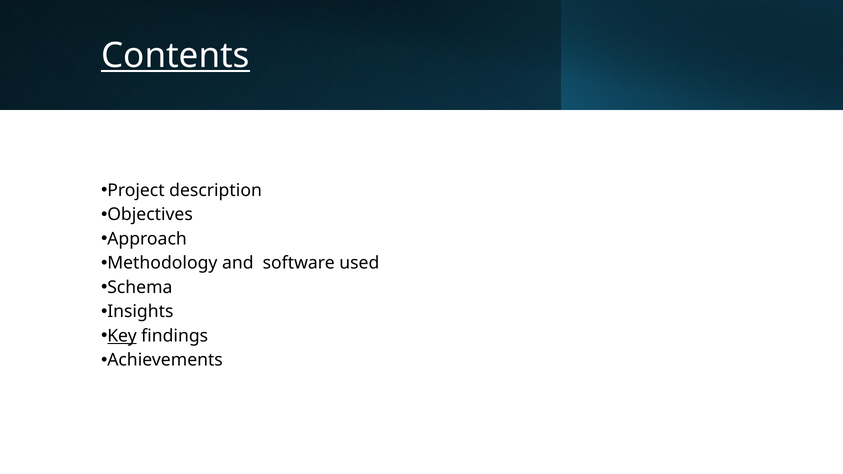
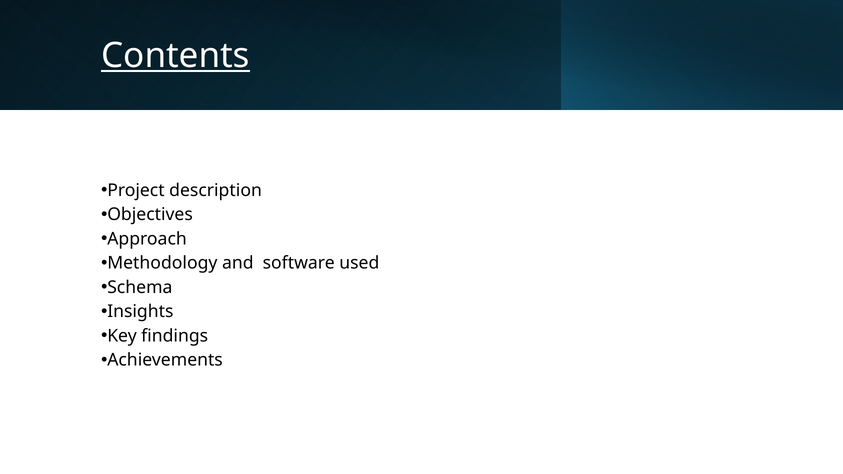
Key underline: present -> none (122, 336)
